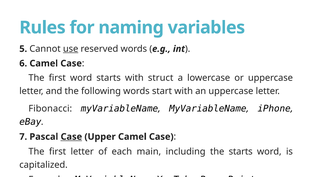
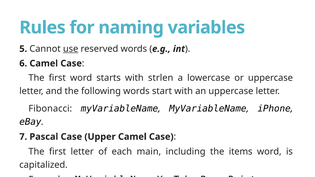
struct: struct -> strlen (161, 78)
Case underline: present -> none (71, 137)
the starts: starts -> items (241, 152)
